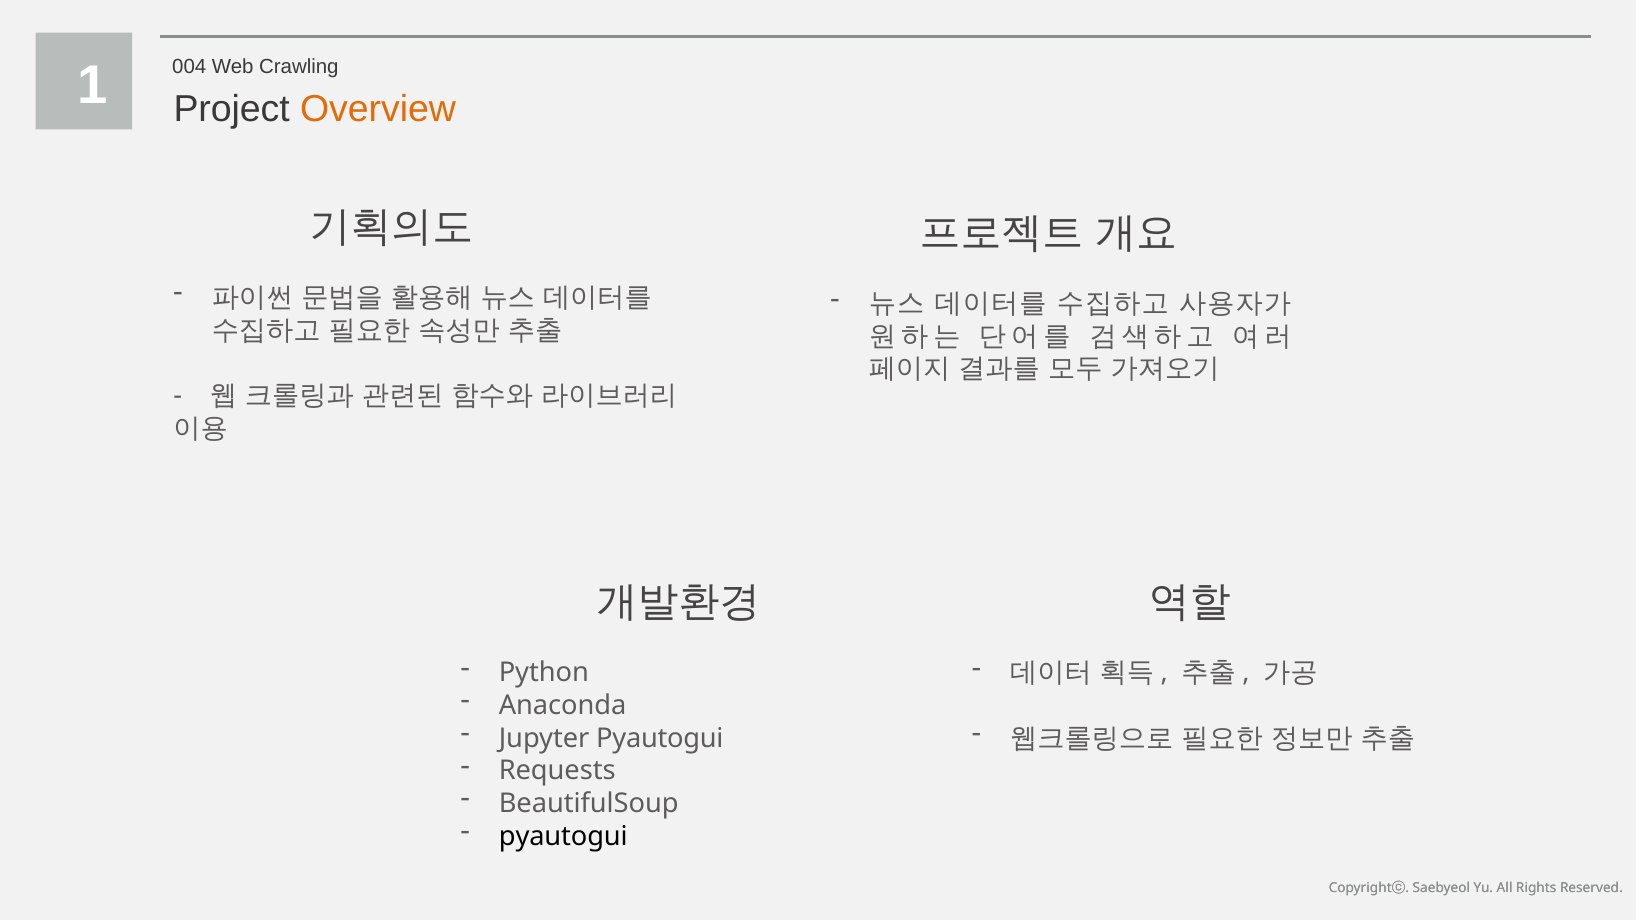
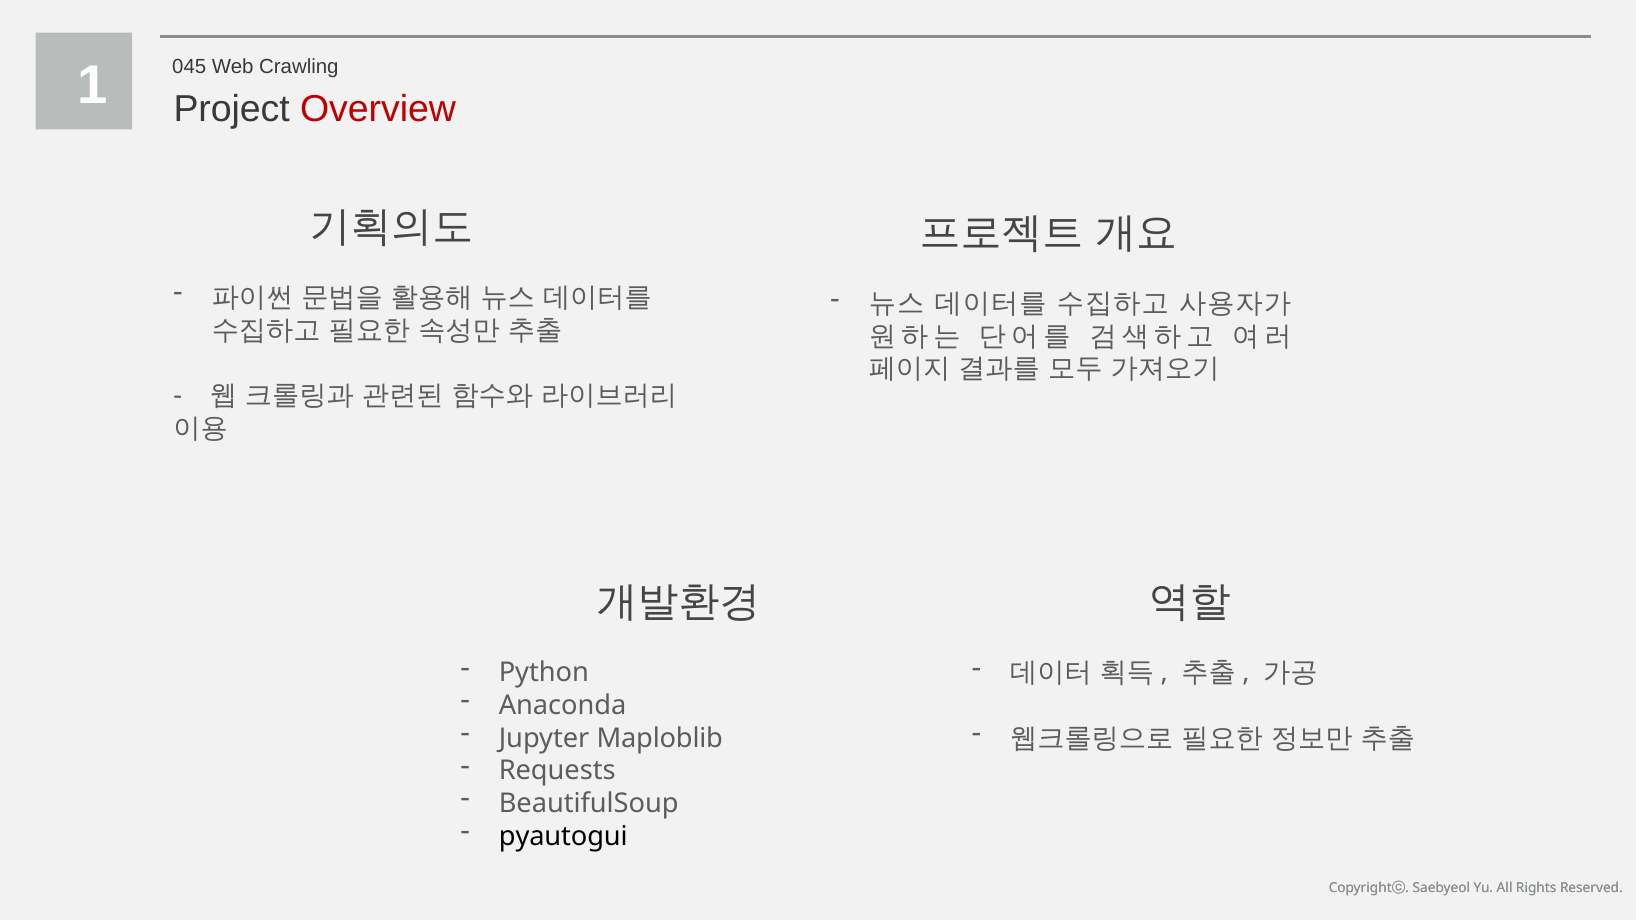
004: 004 -> 045 (189, 67)
Overview colour: orange -> red (378, 109)
Jupyter Pyautogui: Pyautogui -> Maploblib (660, 738)
